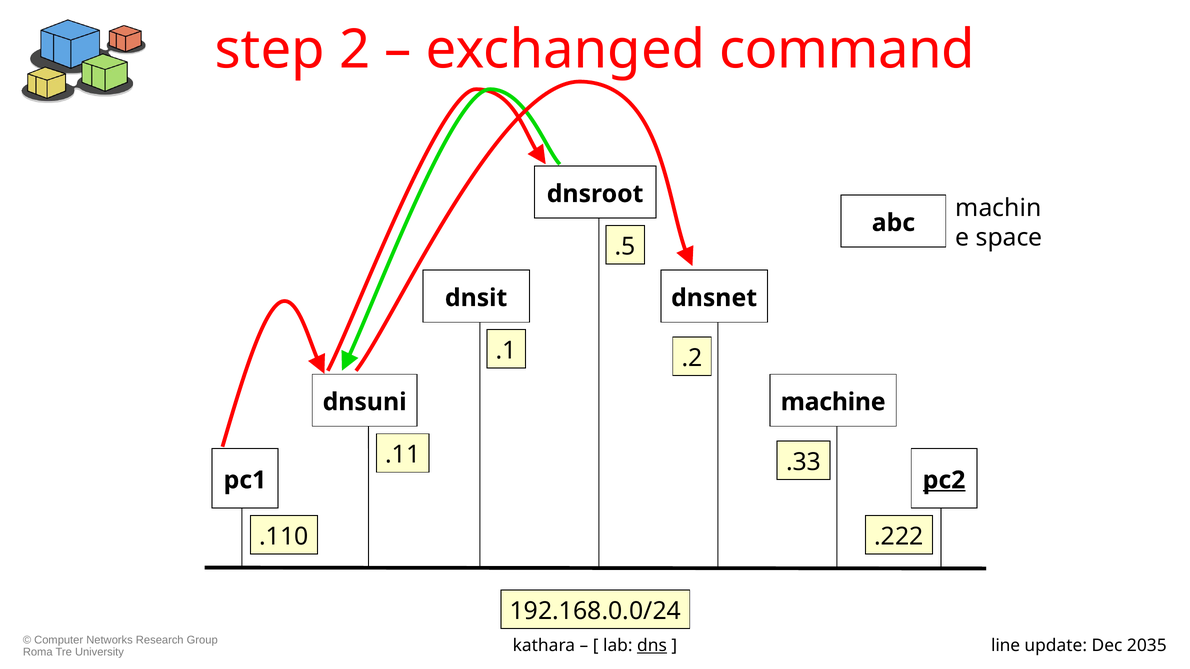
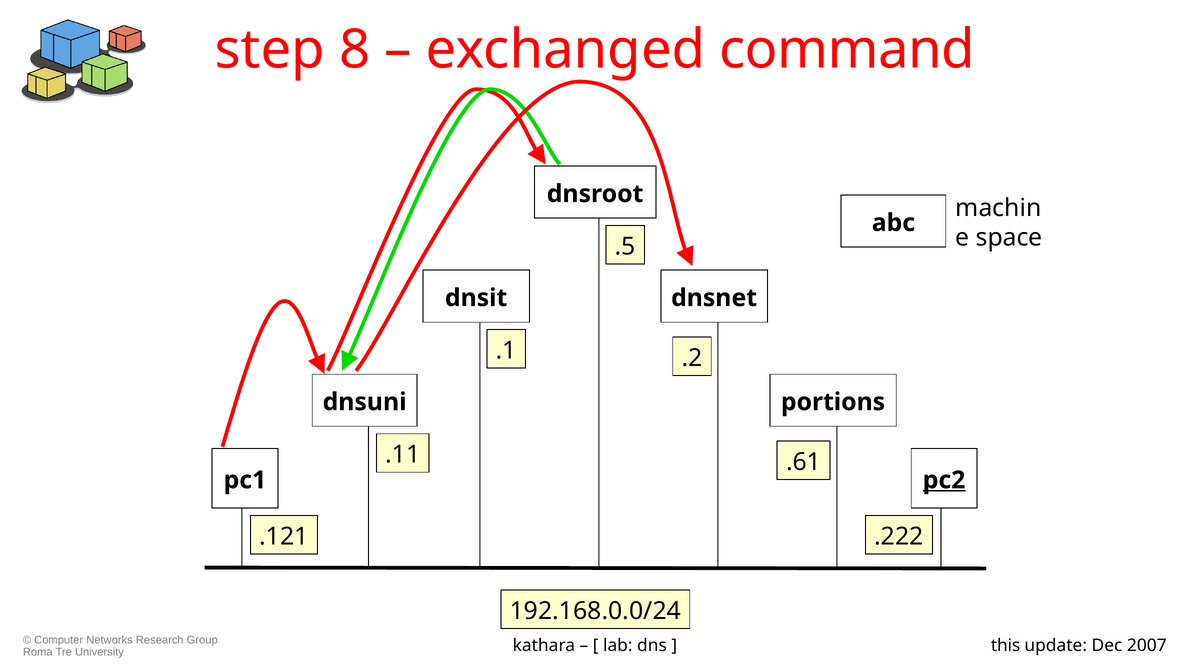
2: 2 -> 8 (355, 50)
machine: machine -> portions (833, 402)
.33: .33 -> .61 (804, 462)
.110: .110 -> .121 (284, 537)
dns underline: present -> none (652, 646)
line: line -> this (1006, 646)
2035: 2035 -> 2007 (1147, 646)
